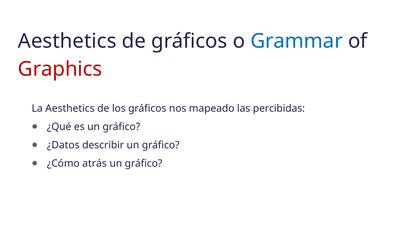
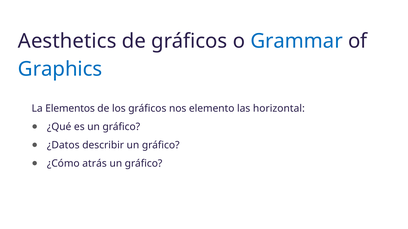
Graphics colour: red -> blue (60, 69)
La Aesthetics: Aesthetics -> Elementos (70, 109)
mapeado: mapeado -> elemento (212, 109)
percibidas: percibidas -> horizontal (279, 109)
